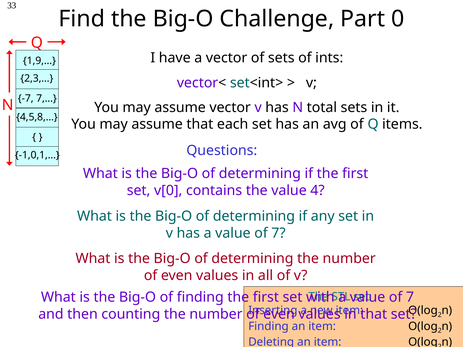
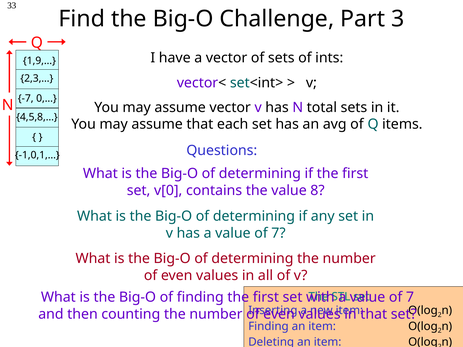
0: 0 -> 3 (398, 19)
7,…: 7,… -> 0,… (47, 98)
4: 4 -> 8 (317, 191)
